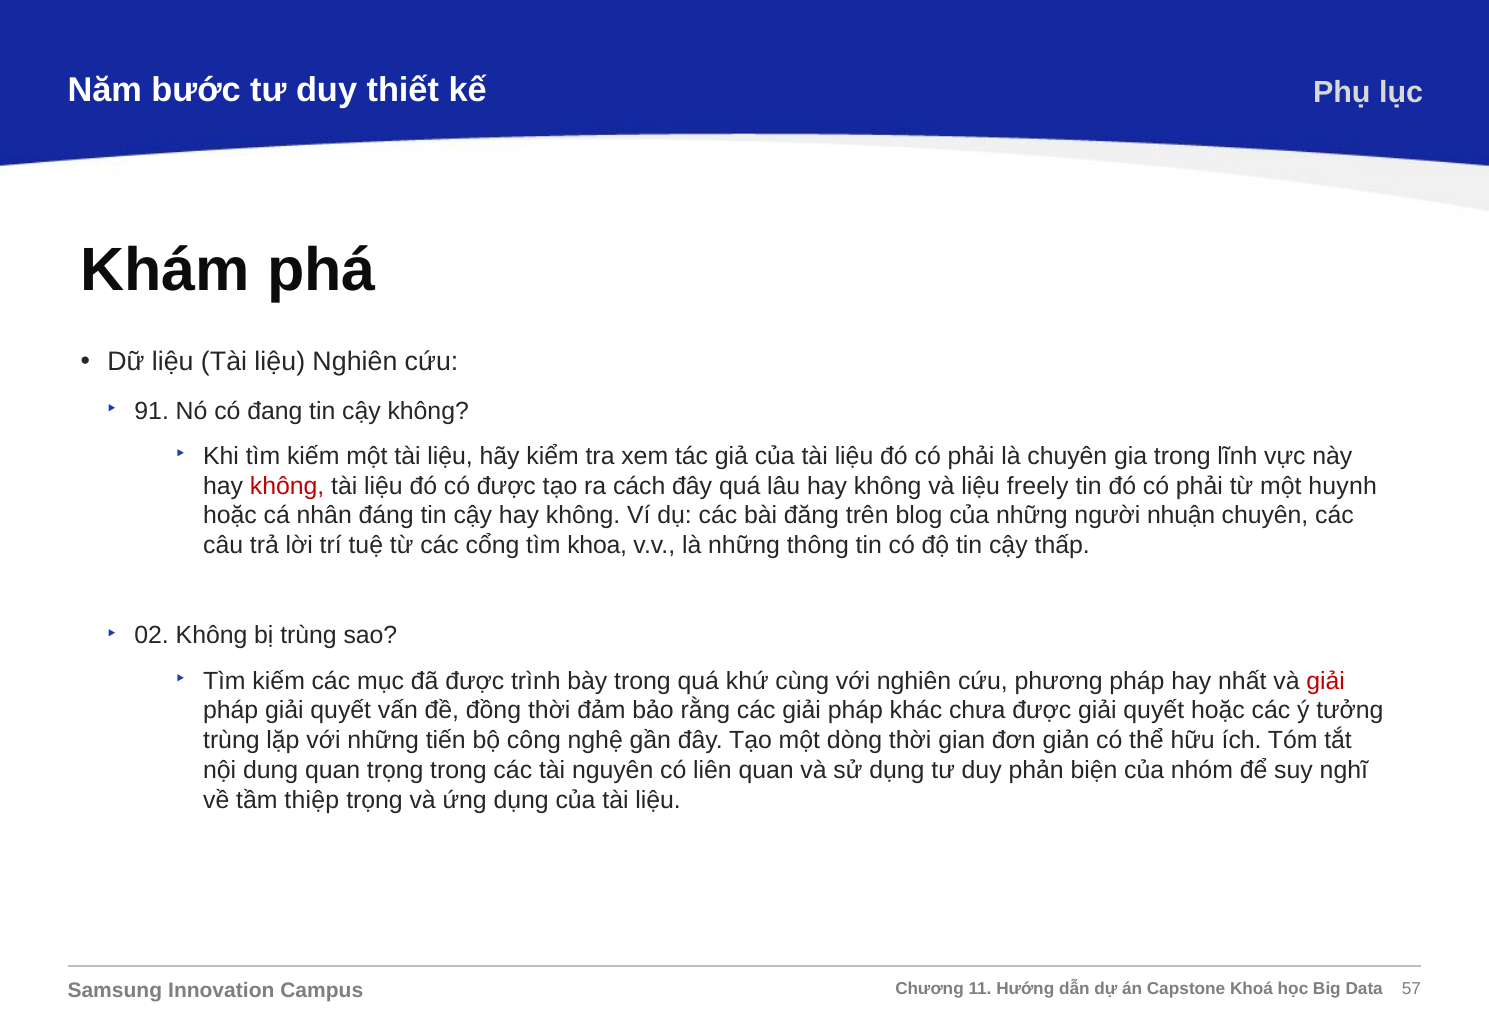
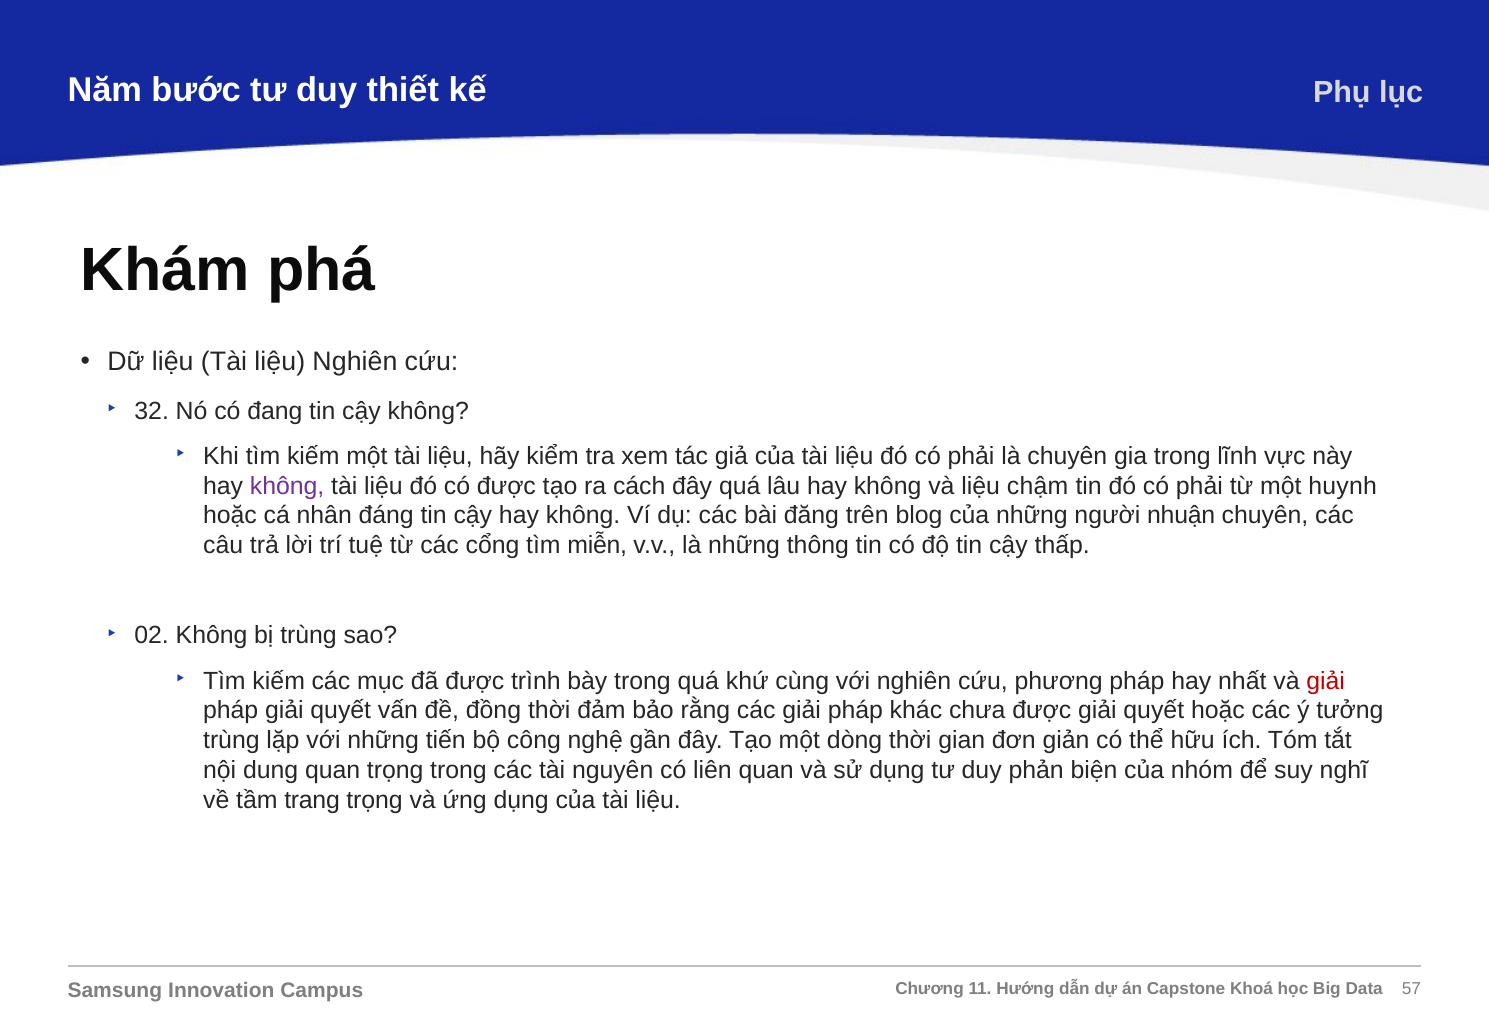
91: 91 -> 32 (152, 411)
không colour: red -> purple (287, 486)
freely: freely -> chậm (1038, 486)
khoa: khoa -> miễn (597, 546)
thiệp: thiệp -> trang (312, 800)
